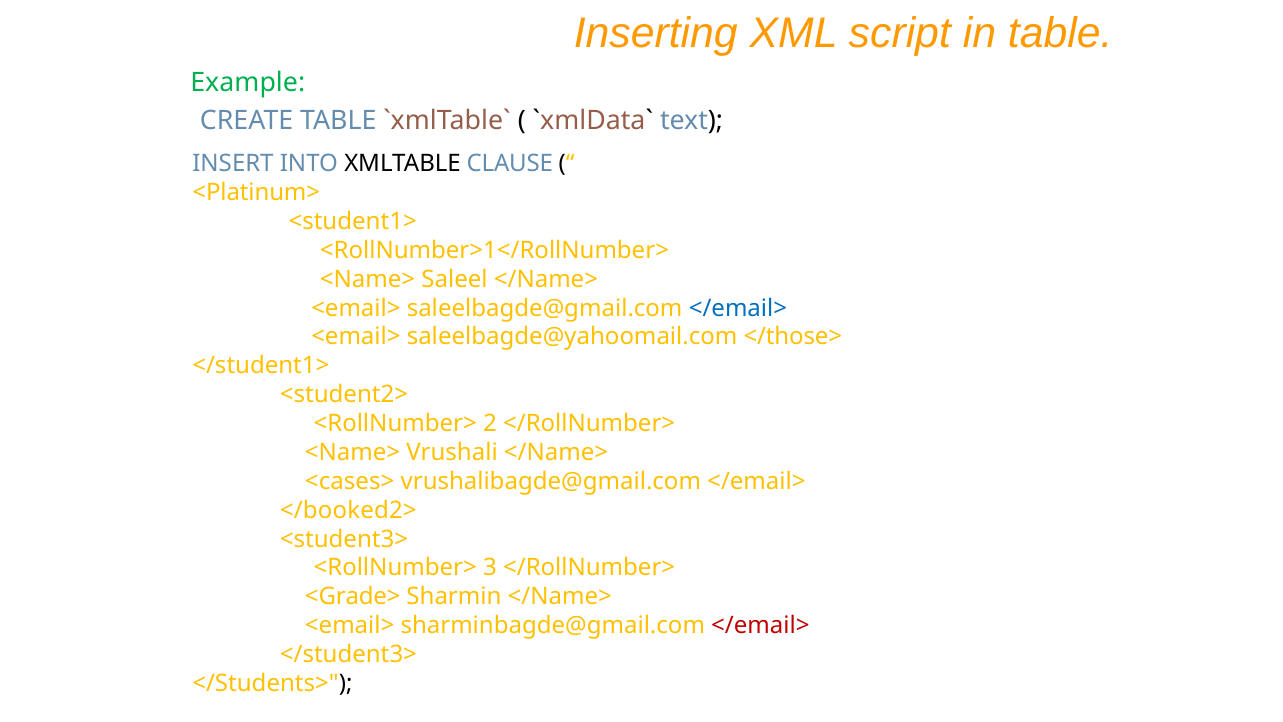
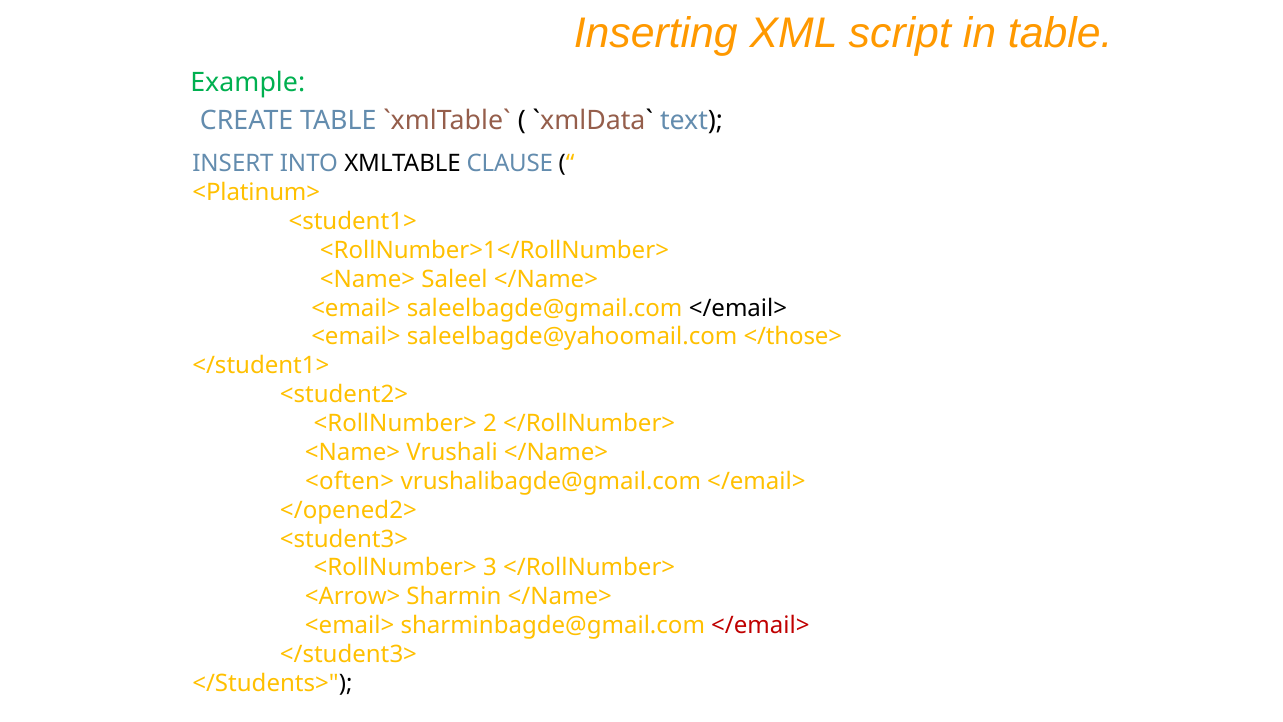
</email> colour: blue -> black (738, 308)
<cases>: <cases> -> <often> (350, 481)
</booked2>: </booked2> -> </opened2> (348, 510)
<Grade>: <Grade> -> <Arrow> (353, 597)
